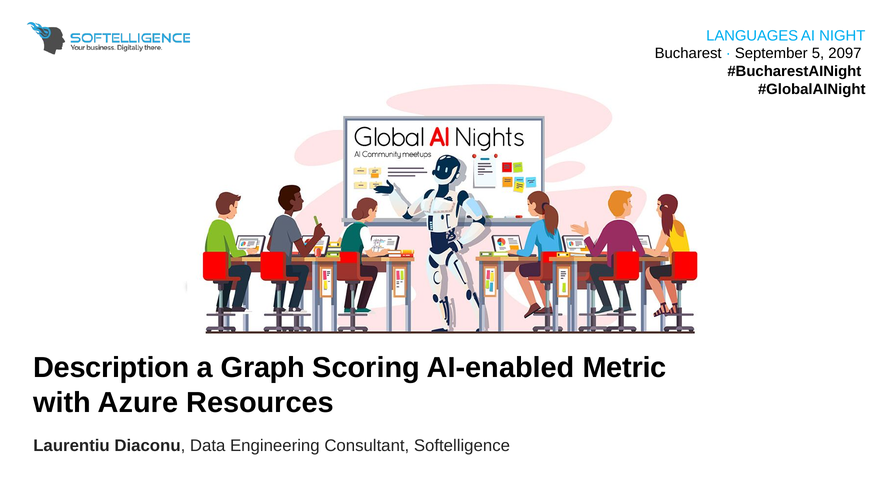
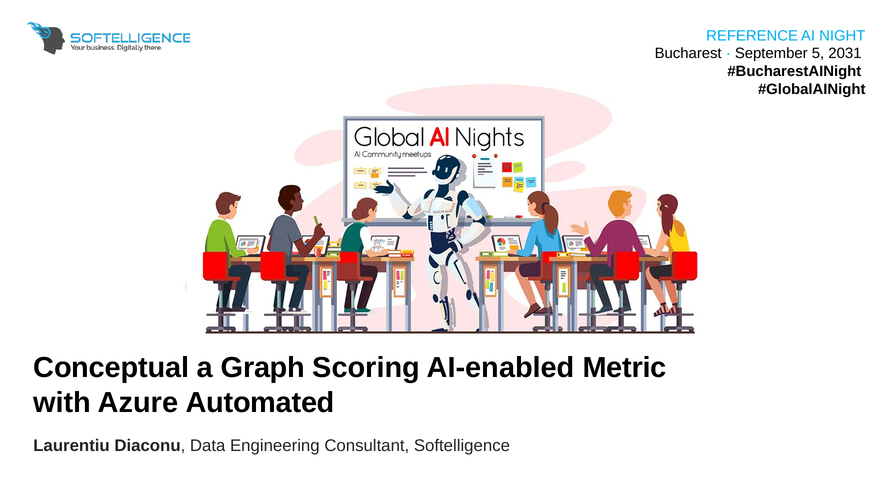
LANGUAGES: LANGUAGES -> REFERENCE (752, 36)
2097: 2097 -> 2031 (845, 54)
Description: Description -> Conceptual (111, 368)
Resources: Resources -> Automated (260, 403)
